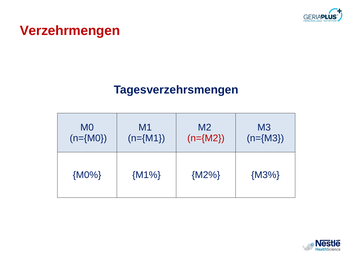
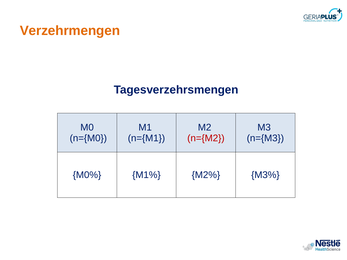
Verzehrmengen colour: red -> orange (70, 31)
